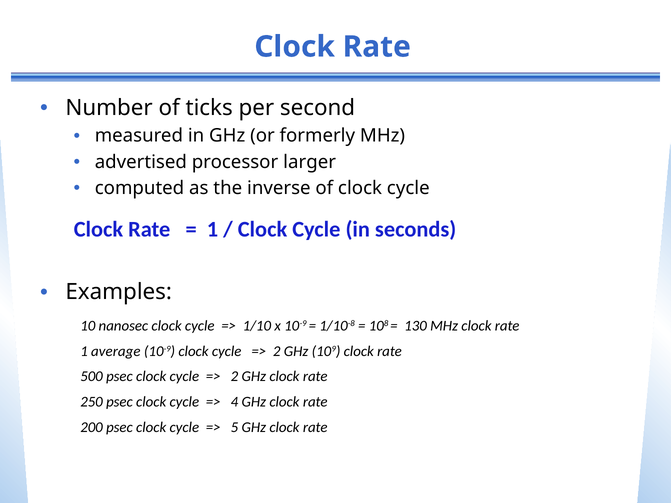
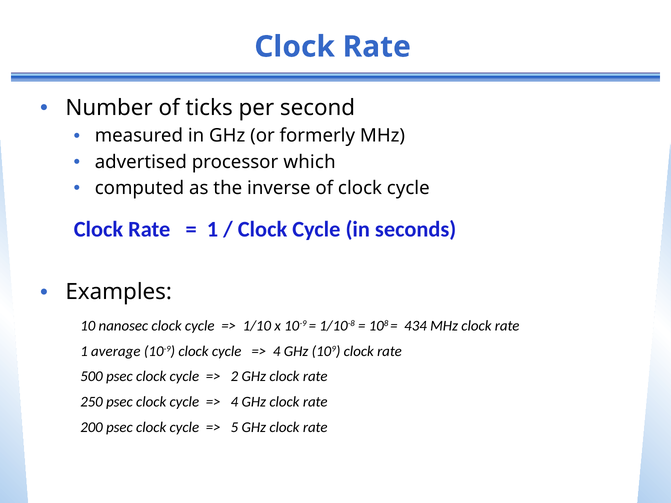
larger: larger -> which (310, 162)
130: 130 -> 434 (416, 326)
2: 2 -> 4 (277, 351)
